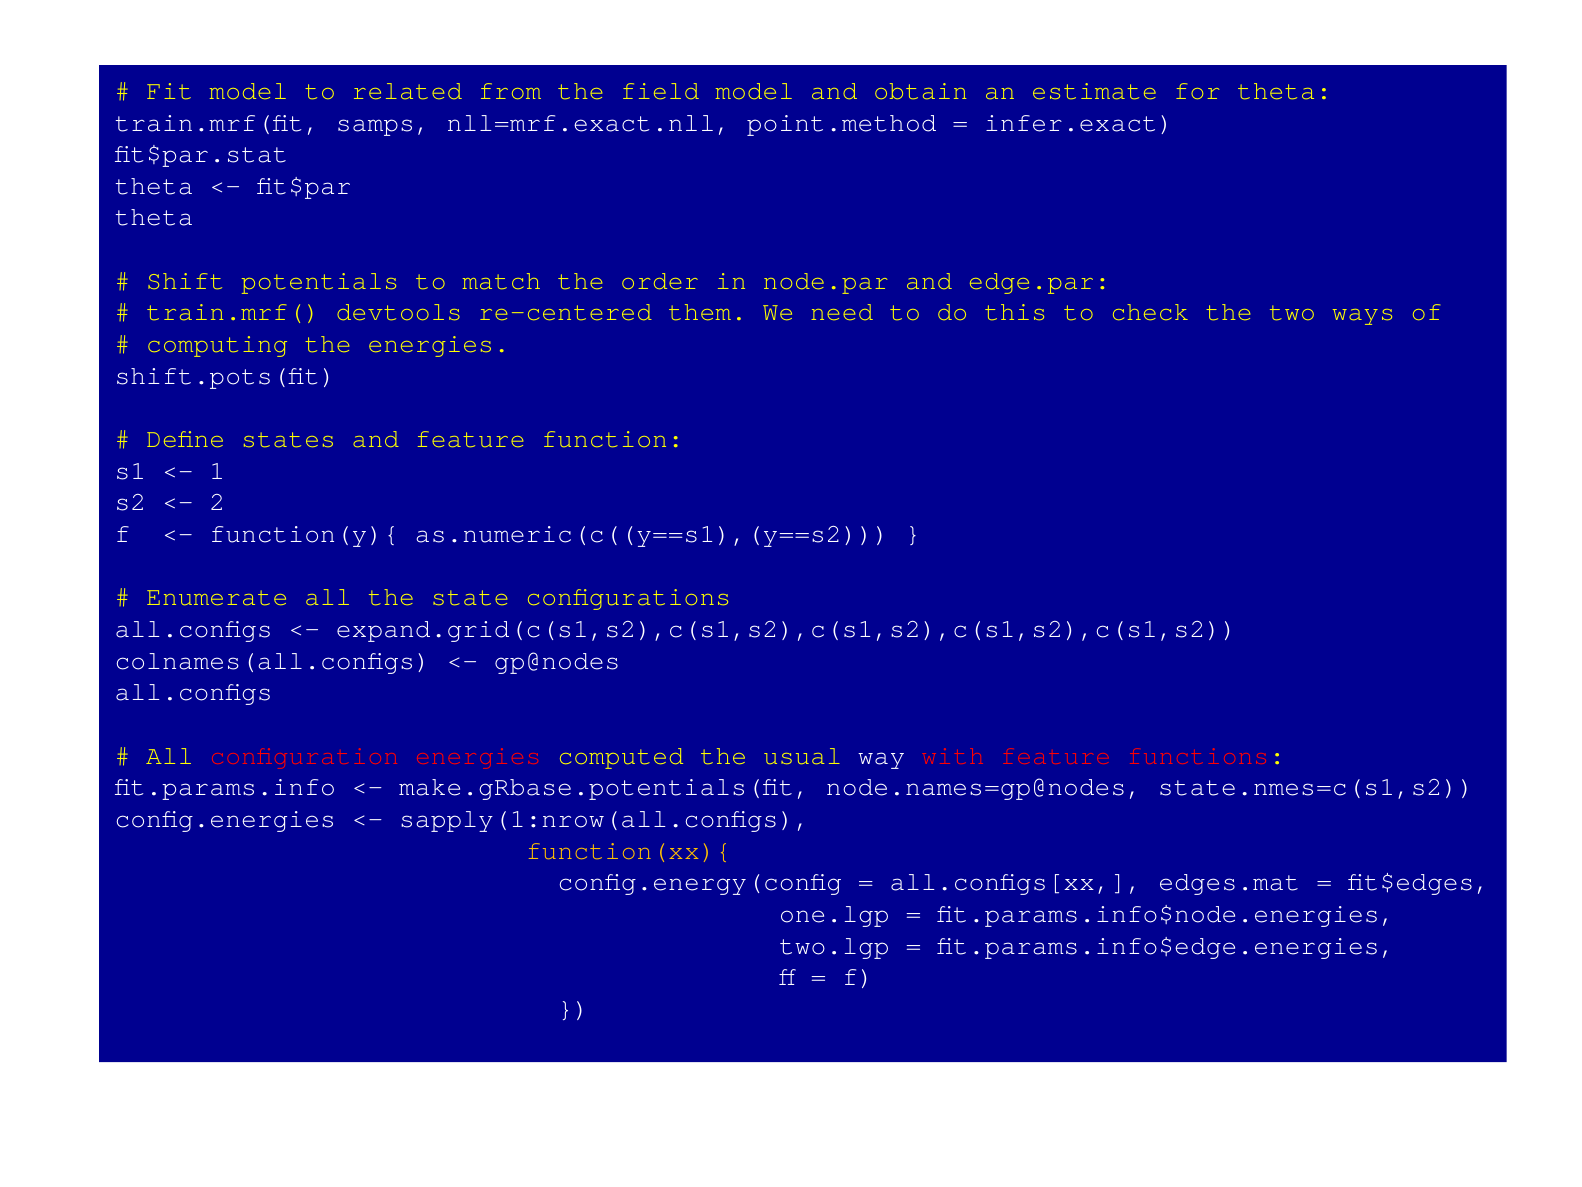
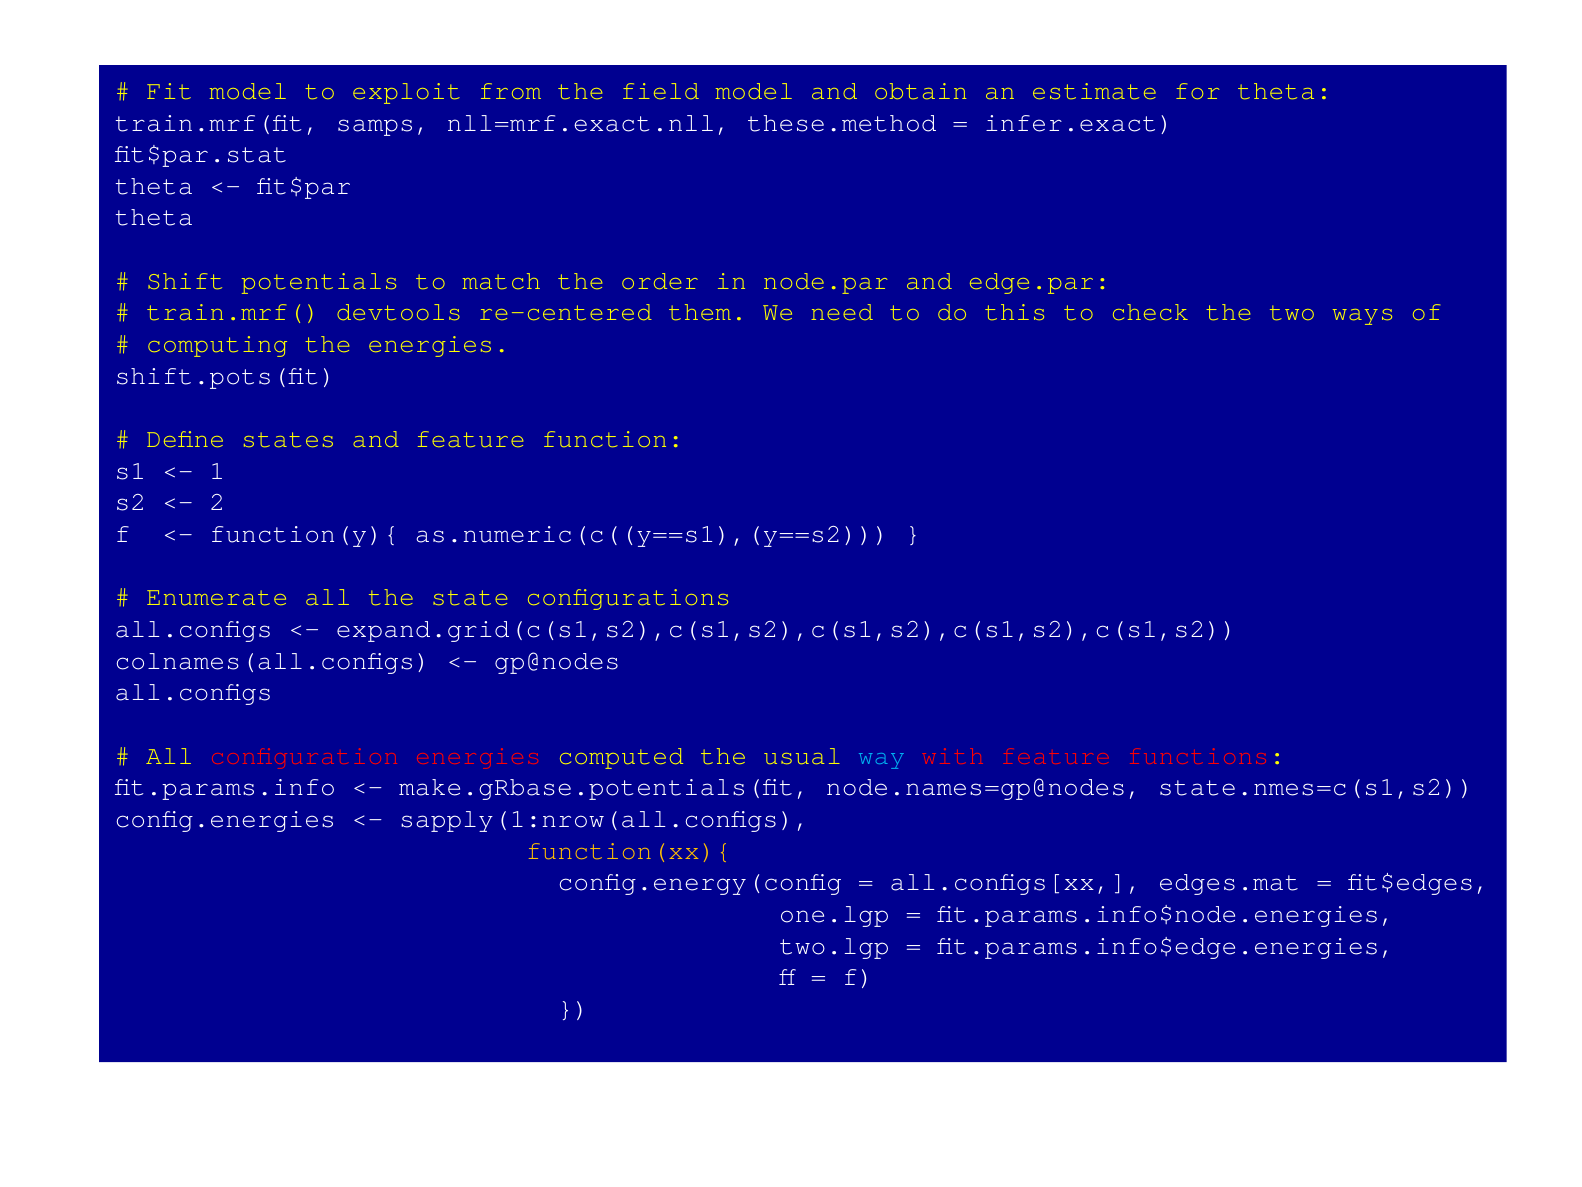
related: related -> exploit (407, 91)
point.method: point.method -> these.method (842, 122)
way colour: white -> light blue (882, 755)
